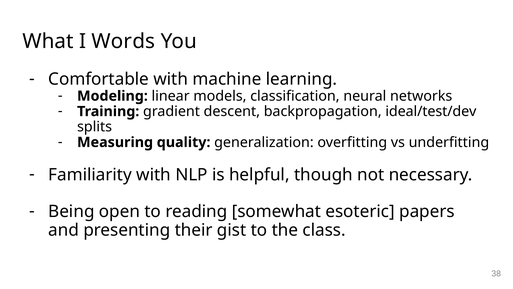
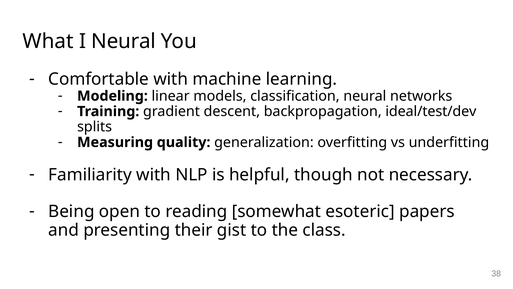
I Words: Words -> Neural (124, 41)
